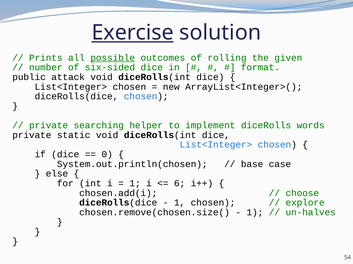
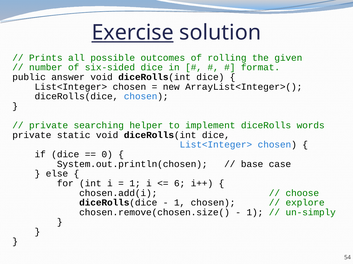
possible underline: present -> none (113, 58)
attack: attack -> answer (68, 77)
un-halves: un-halves -> un-simply (311, 213)
